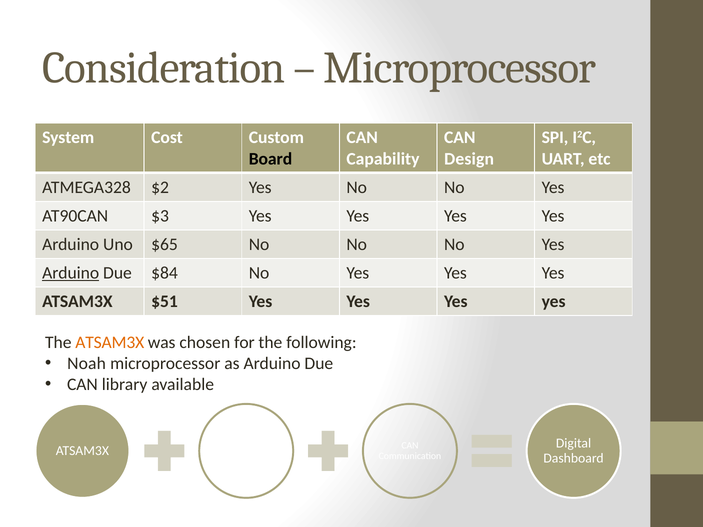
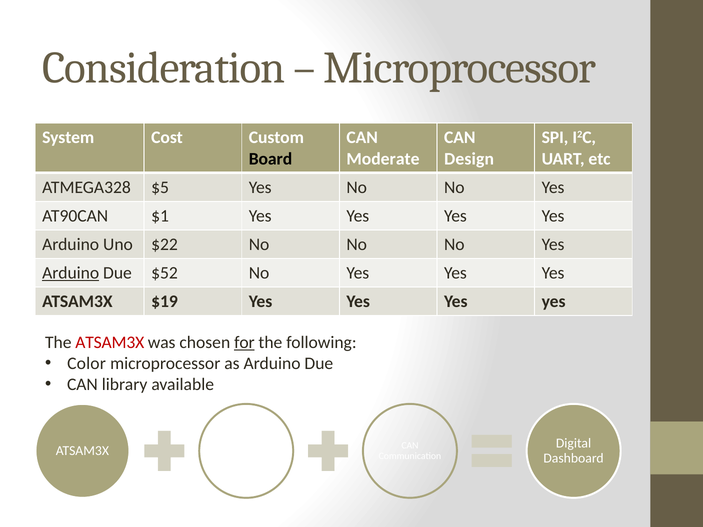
Capability: Capability -> Moderate (383, 159)
$2: $2 -> $5 (160, 187)
$3: $3 -> $1 (160, 216)
$65: $65 -> $22 (165, 244)
$84: $84 -> $52 (165, 273)
$51: $51 -> $19 (165, 301)
ATSAM3X colour: orange -> red (110, 343)
for underline: none -> present (244, 343)
Noah: Noah -> Color (87, 364)
